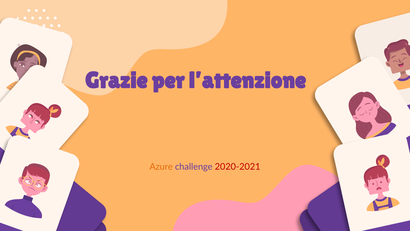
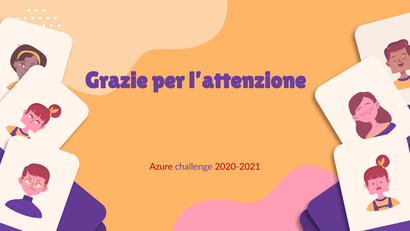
Azure colour: orange -> red (161, 167)
